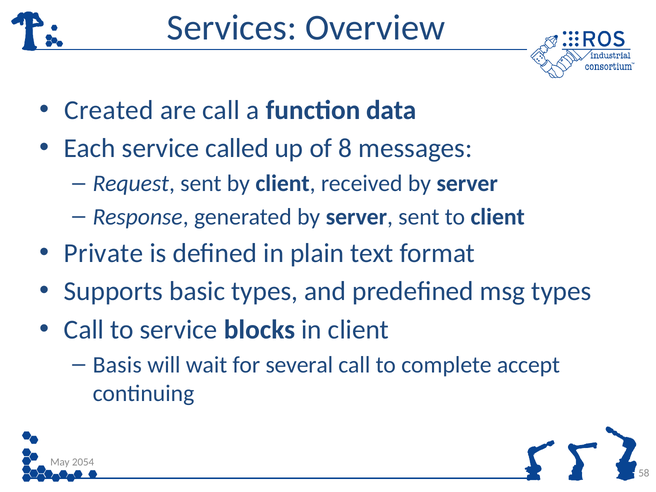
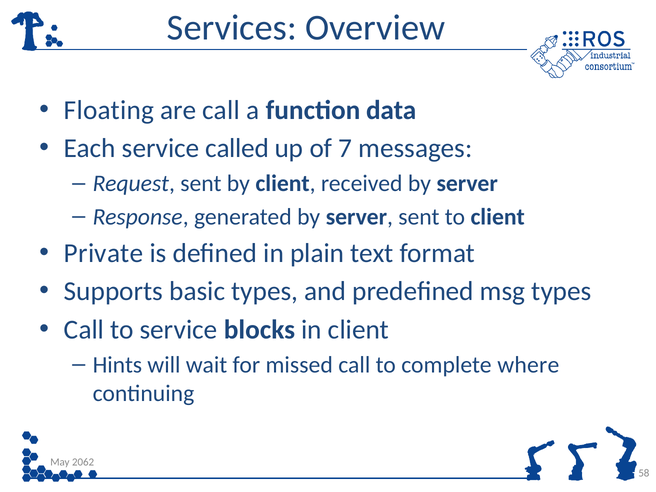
Created: Created -> Floating (109, 110)
8: 8 -> 7 (345, 148)
Basis: Basis -> Hints (117, 365)
several: several -> missed (299, 365)
accept: accept -> where (528, 365)
2054: 2054 -> 2062 (83, 462)
